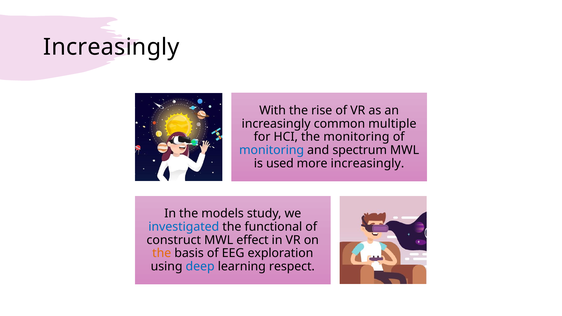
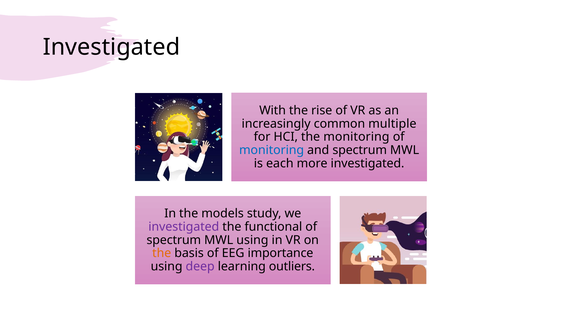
Increasingly: Increasingly -> Investigated (111, 47)
used: used -> each (280, 164)
more increasingly: increasingly -> investigated (367, 164)
investigated colour: blue -> purple (184, 227)
construct: construct -> spectrum (174, 240)
MWL effect: effect -> using (252, 240)
exploration: exploration -> importance (280, 253)
deep colour: blue -> purple (200, 267)
respect: respect -> outliers (292, 267)
